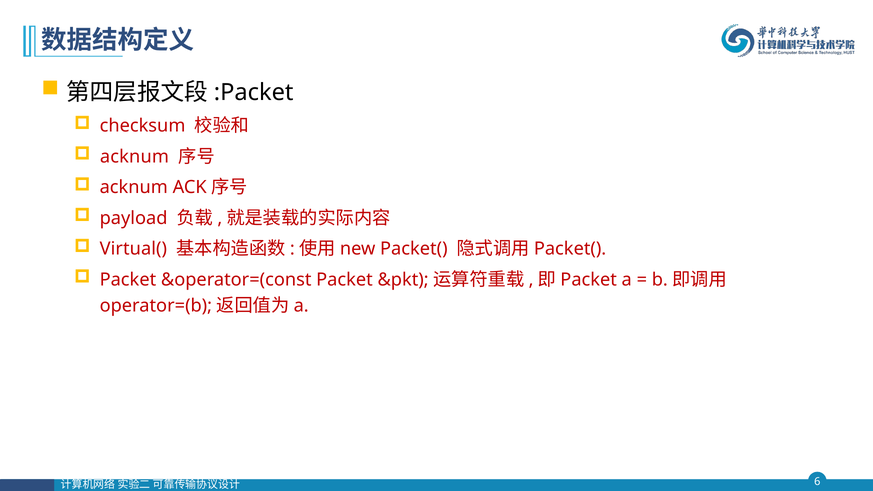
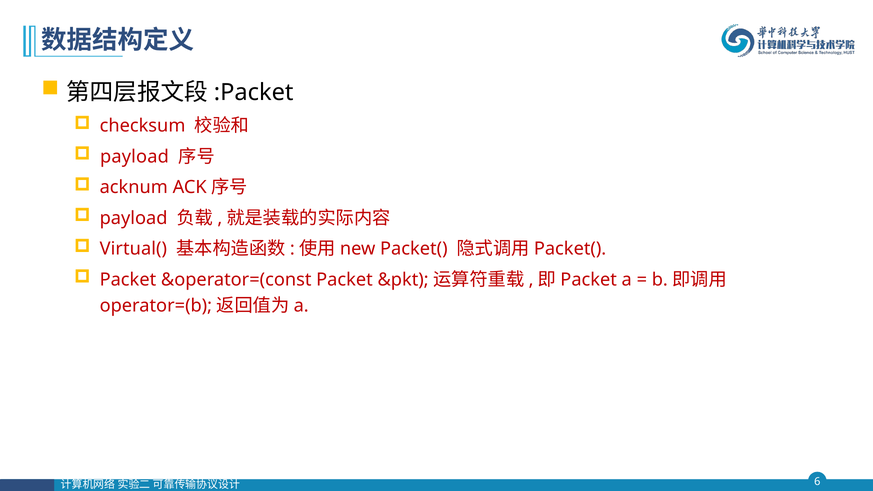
acknum: acknum -> payload (134, 157)
